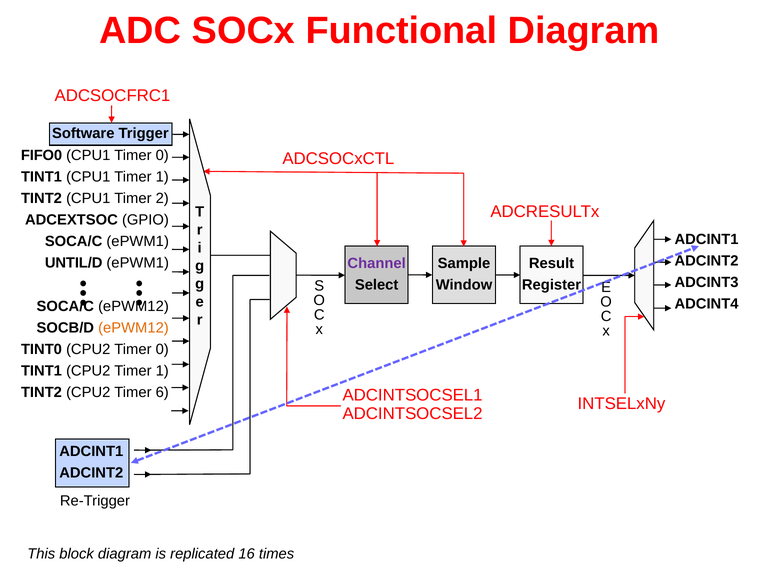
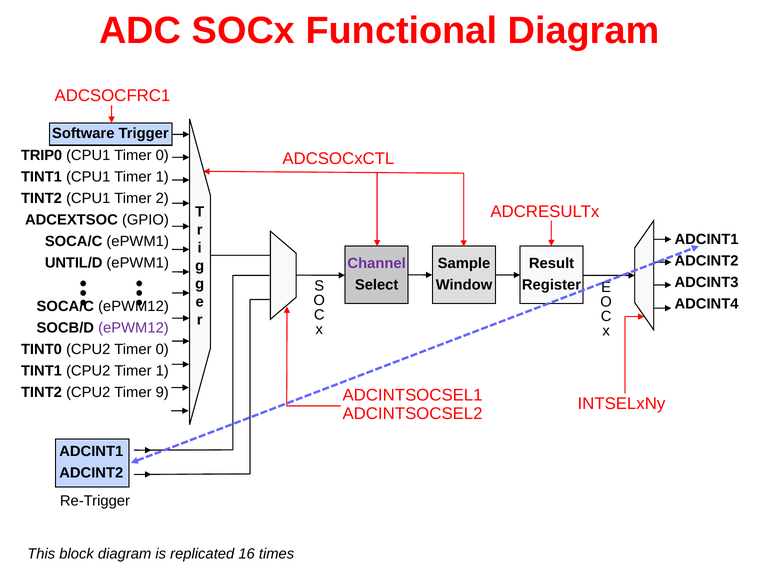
FIFO0: FIFO0 -> TRIP0 (42, 155)
ePWM12 colour: orange -> purple (133, 327)
6: 6 -> 9 (162, 392)
